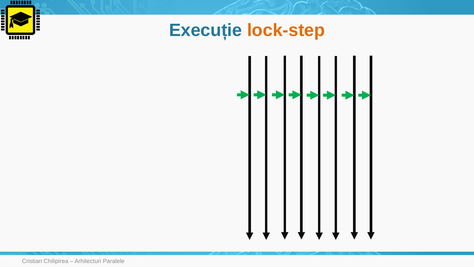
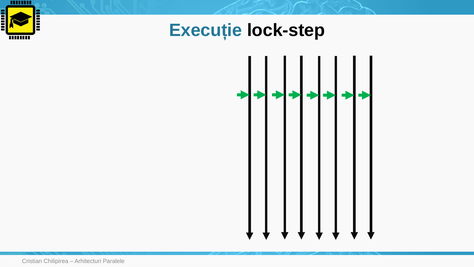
lock-step colour: orange -> black (286, 30)
